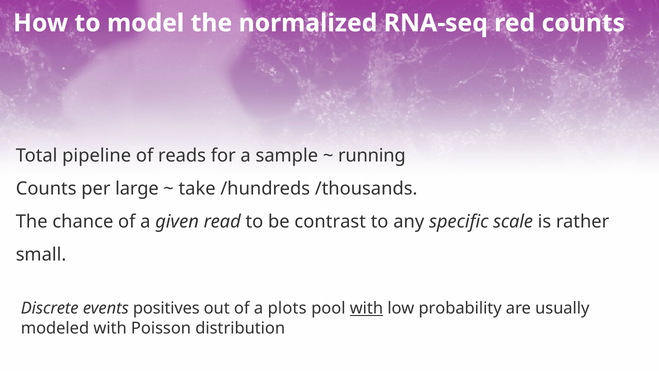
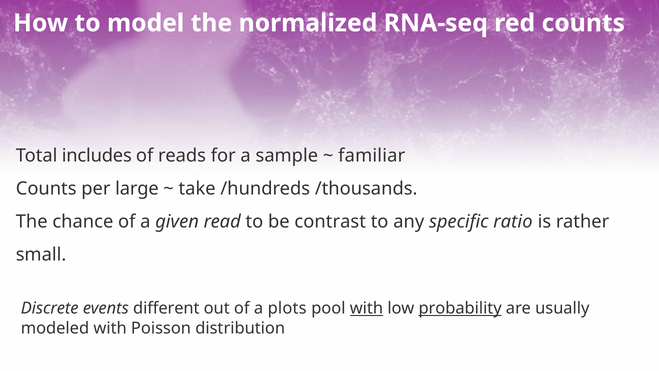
pipeline: pipeline -> includes (97, 155)
running: running -> familiar (372, 155)
scale: scale -> ratio (513, 221)
positives: positives -> different (166, 308)
probability underline: none -> present (460, 308)
